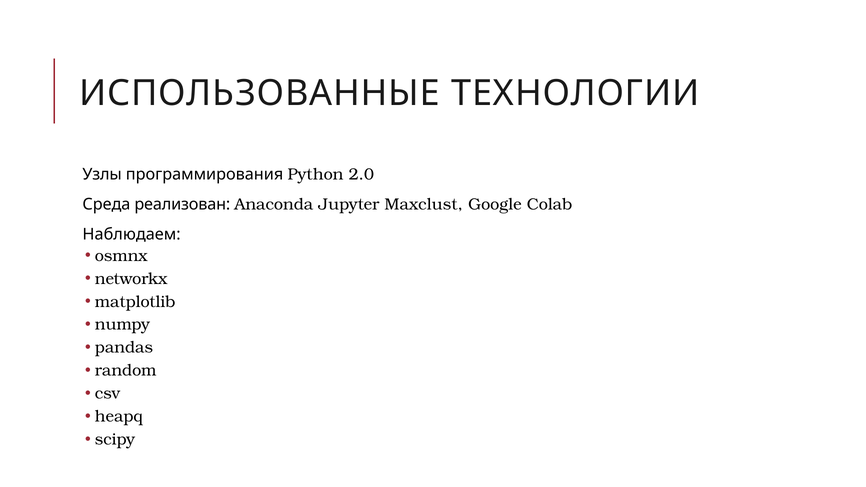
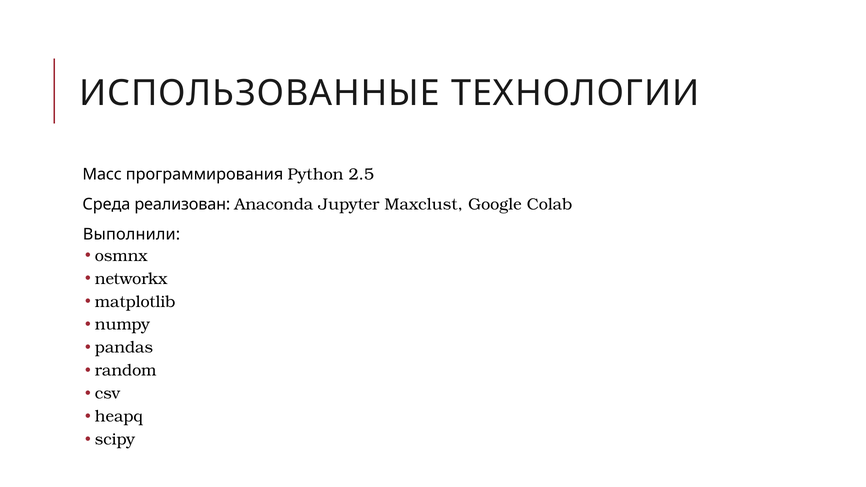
Узлы: Узлы -> Масс (102, 174)
2.0: 2.0 -> 2.5 (361, 174)
Наблюдаем: Наблюдаем -> Выполнили (131, 235)
